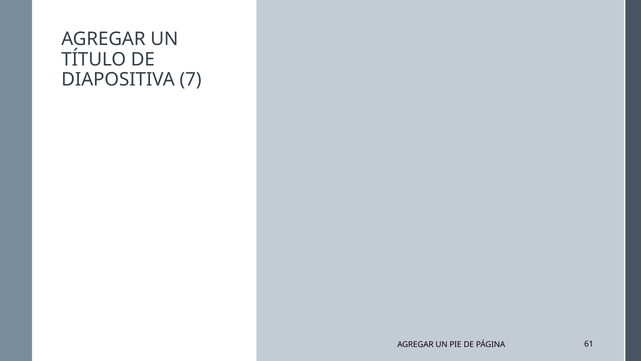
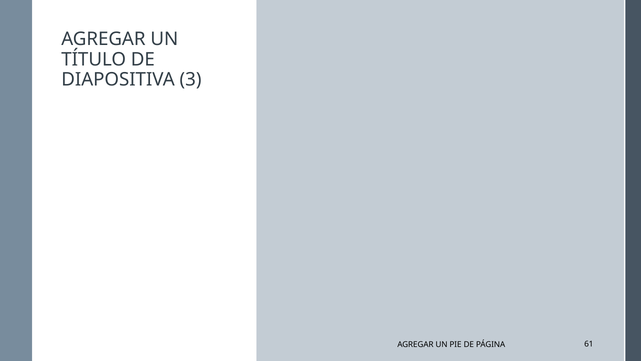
7: 7 -> 3 (191, 80)
